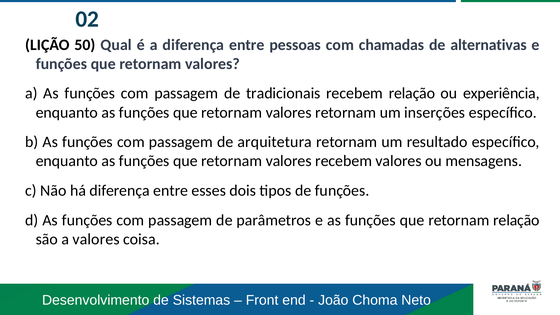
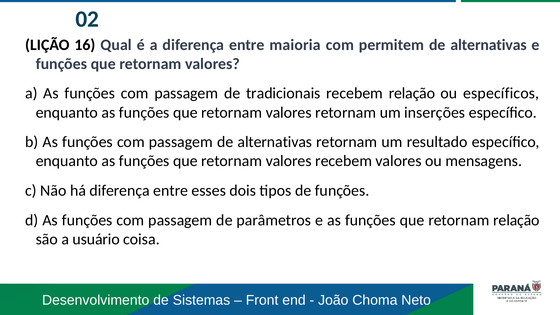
50: 50 -> 16 (85, 45)
pessoas: pessoas -> maioria (295, 45)
chamadas: chamadas -> permitem (392, 45)
experiência: experiência -> específicos (501, 93)
passagem de arquitetura: arquitetura -> alternativas (275, 142)
a valores: valores -> usuário (96, 239)
